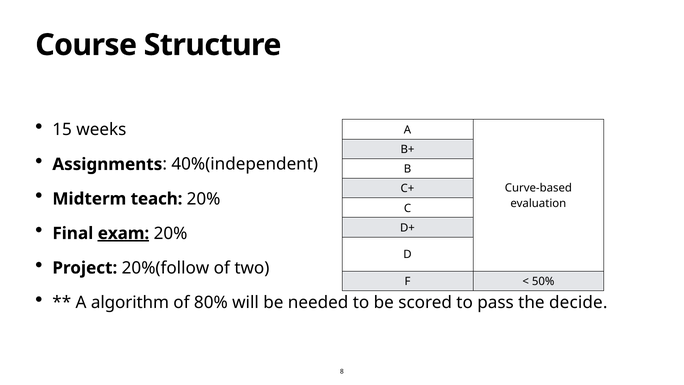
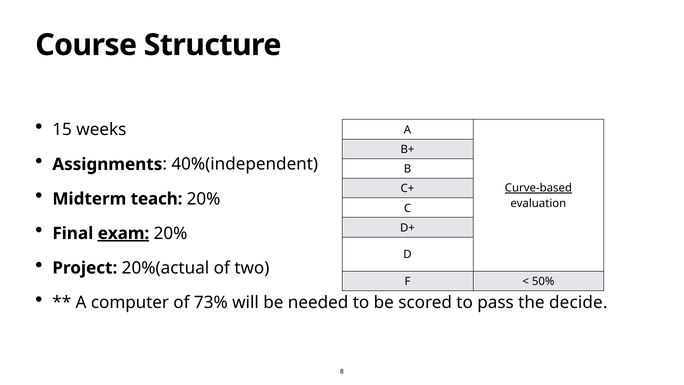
Curve-based underline: none -> present (538, 188)
20%(follow: 20%(follow -> 20%(actual (166, 268)
algorithm: algorithm -> computer (130, 302)
80%: 80% -> 73% (211, 302)
